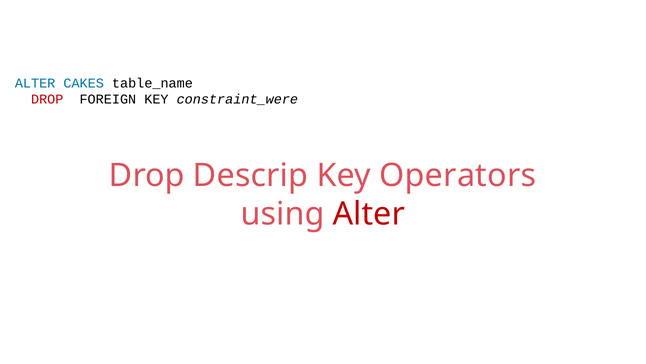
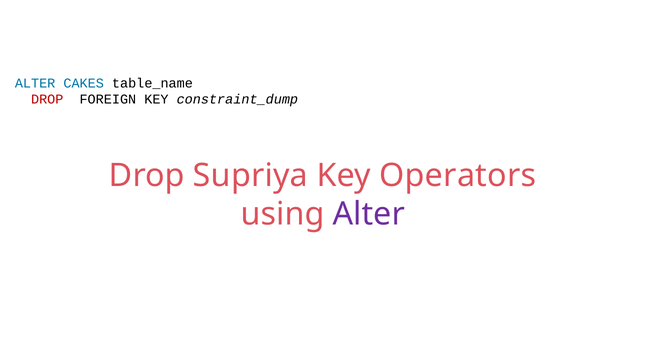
constraint_were: constraint_were -> constraint_dump (237, 99)
Descrip: Descrip -> Supriya (251, 175)
Alter colour: red -> purple (369, 214)
